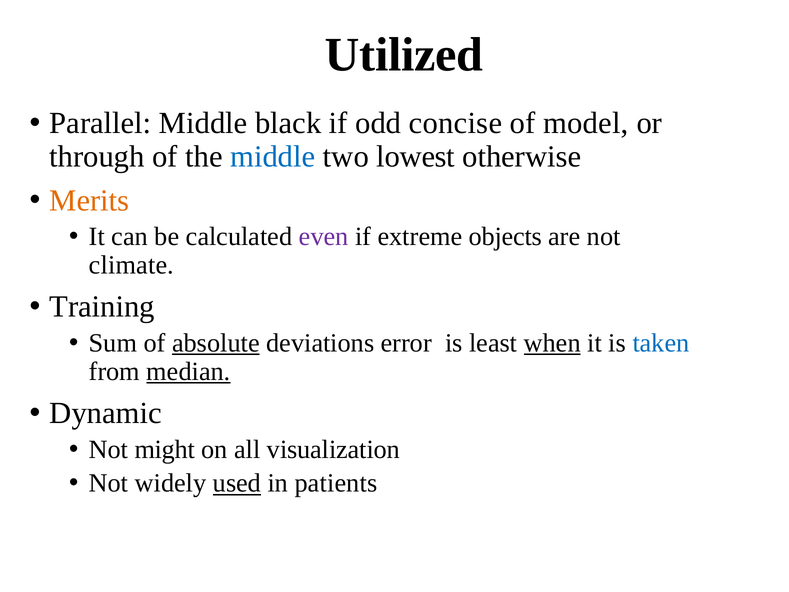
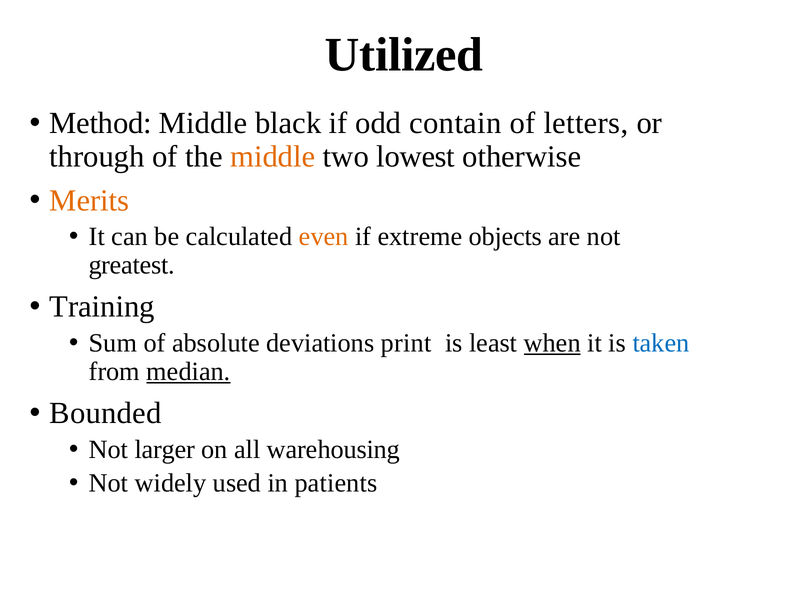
Parallel: Parallel -> Method (101, 123)
concise: concise -> contain (455, 123)
model: model -> letters (586, 123)
middle colour: blue -> orange (273, 156)
even colour: purple -> orange (324, 237)
climate: climate -> greatest (132, 265)
absolute underline: present -> none (216, 343)
error: error -> print (406, 343)
Dynamic: Dynamic -> Bounded (105, 413)
might: might -> larger (165, 449)
visualization: visualization -> warehousing (333, 449)
used underline: present -> none (237, 483)
